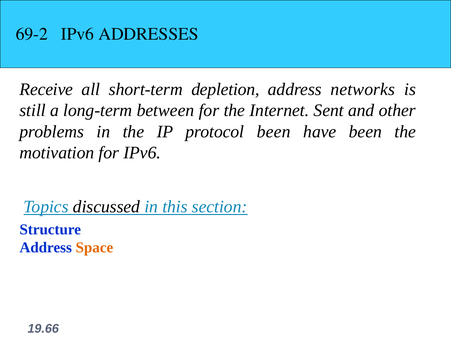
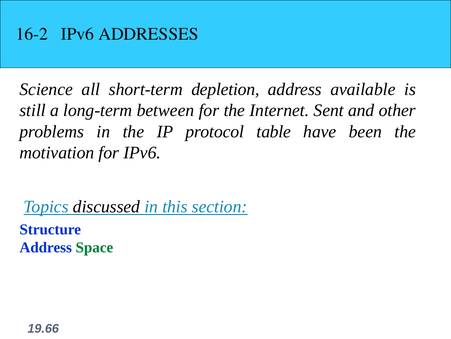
69-2: 69-2 -> 16-2 (32, 34)
Receive: Receive -> Science (46, 89)
networks: networks -> available (363, 89)
protocol been: been -> table (274, 131)
Space colour: orange -> green (94, 247)
